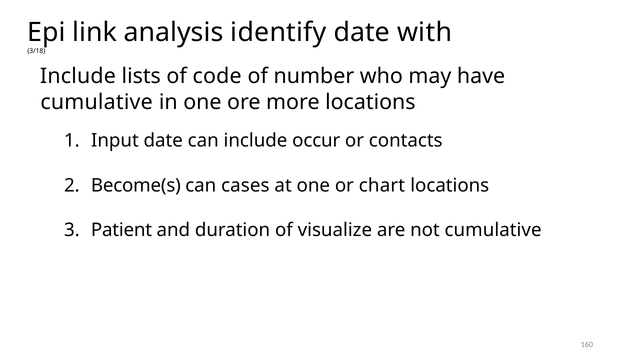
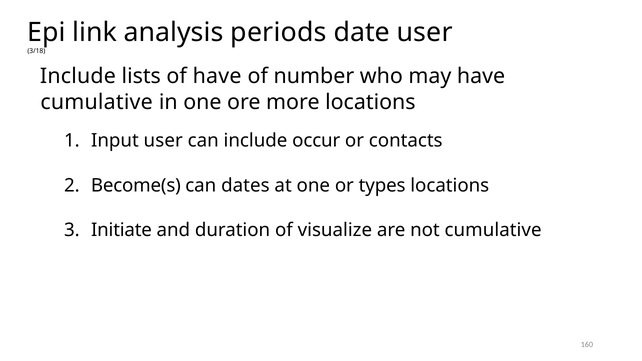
identify: identify -> periods (278, 32)
date with: with -> user (425, 32)
of code: code -> have (217, 76)
Input date: date -> user (163, 140)
cases: cases -> dates (245, 185)
chart: chart -> types (382, 185)
Patient: Patient -> Initiate (122, 230)
